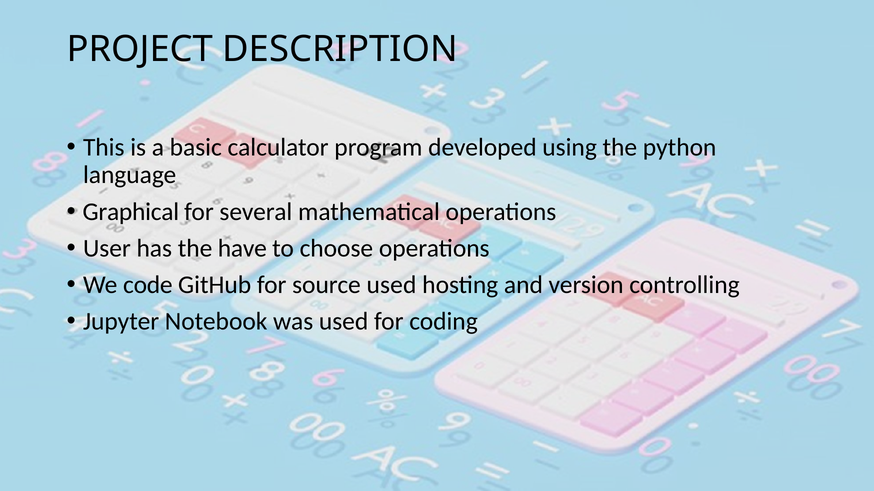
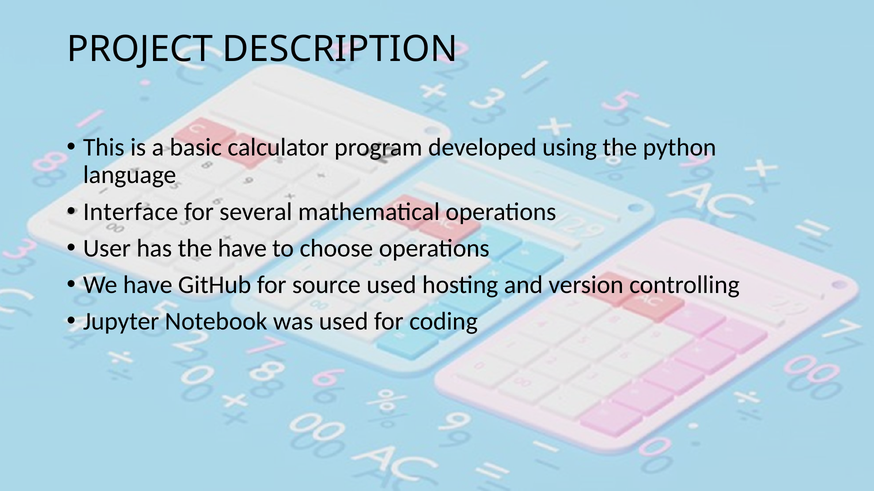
Graphical: Graphical -> Interface (131, 212)
We code: code -> have (148, 285)
